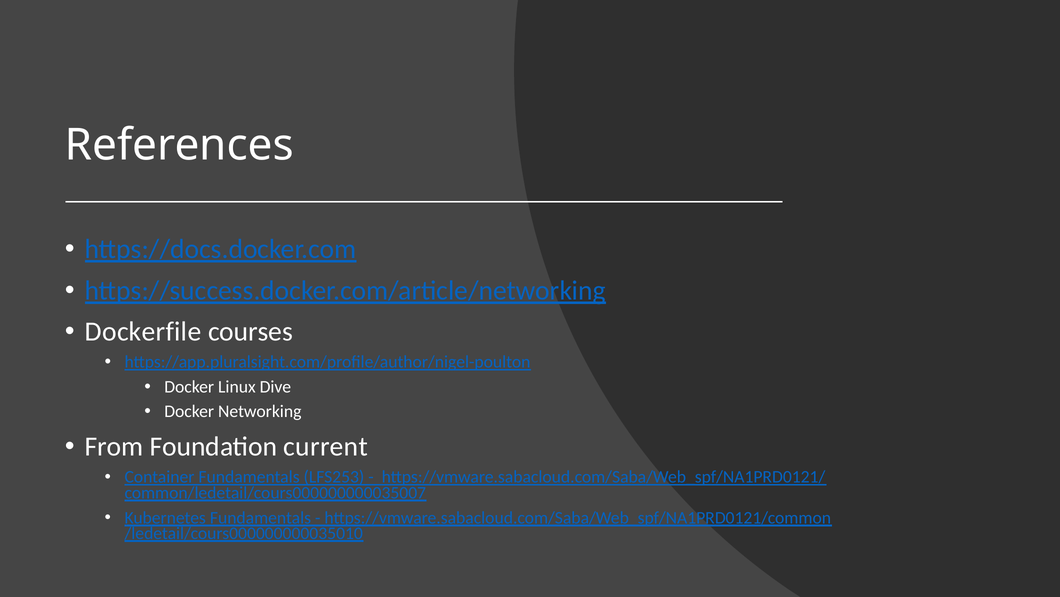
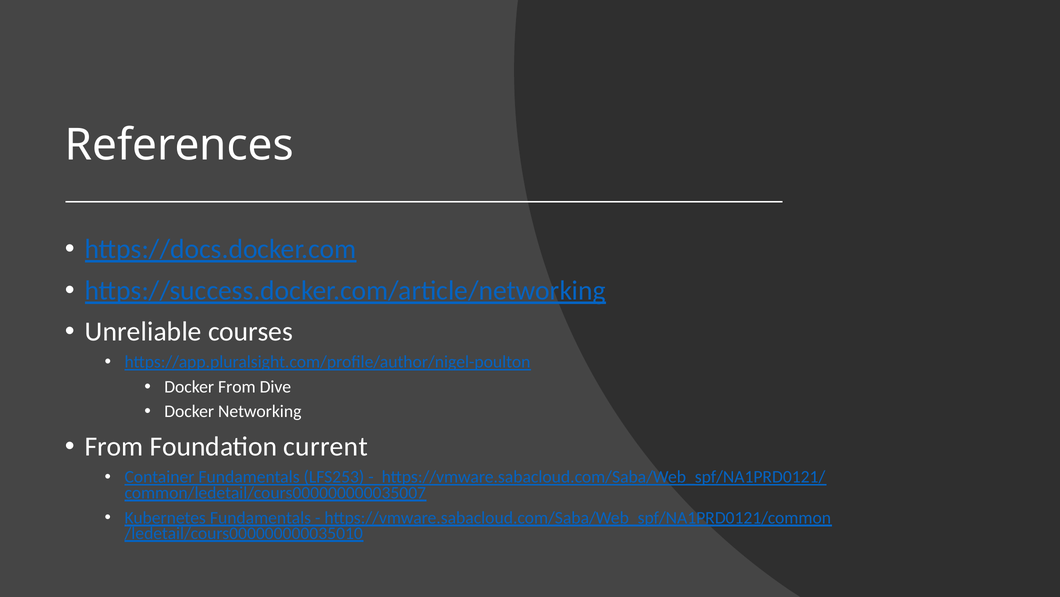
Dockerfile: Dockerfile -> Unreliable (143, 331)
Docker Linux: Linux -> From (237, 386)
